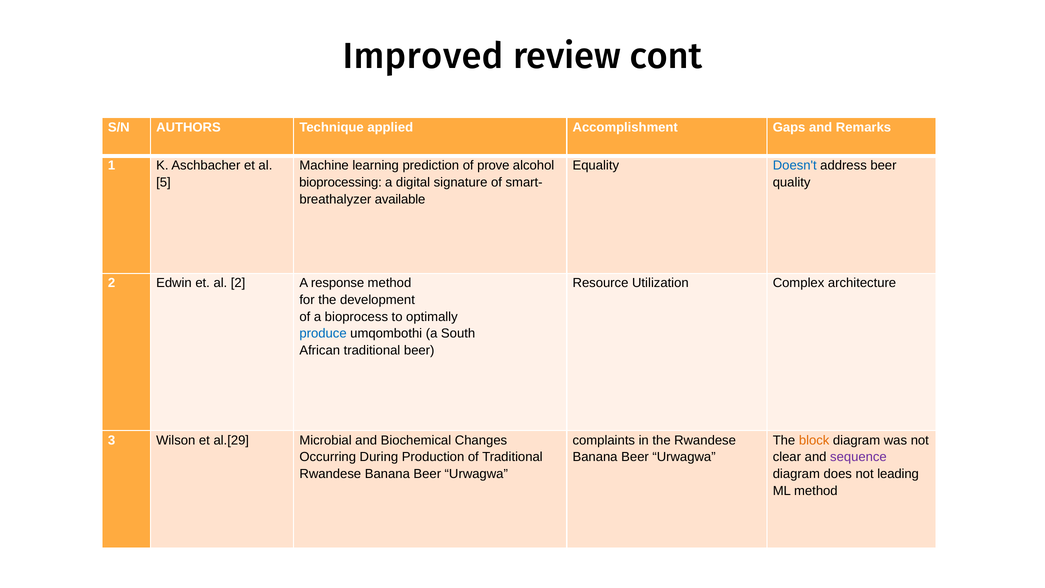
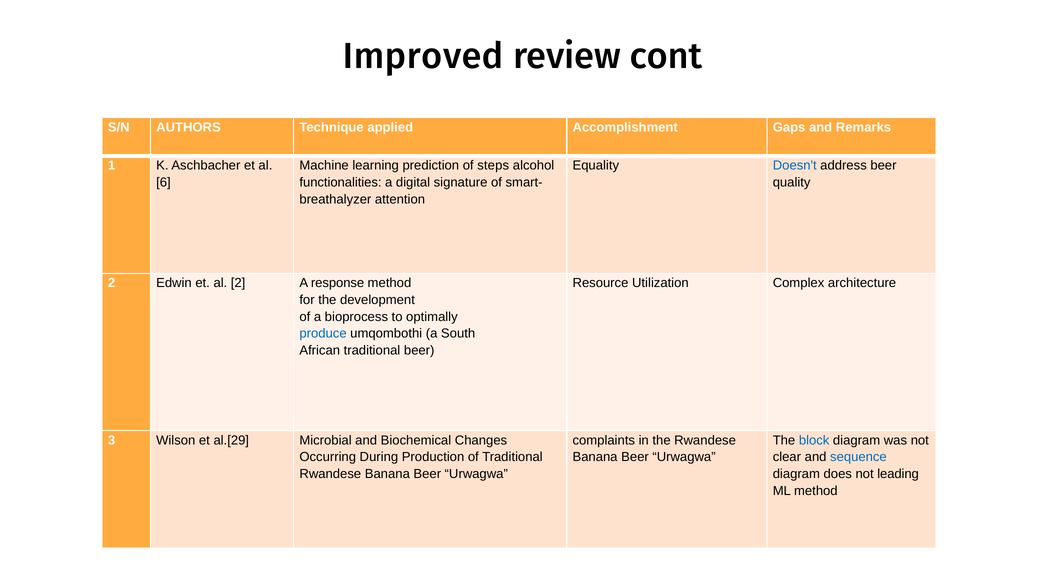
prove: prove -> steps (493, 166)
5: 5 -> 6 (163, 182)
bioprocessing: bioprocessing -> functionalities (340, 182)
available: available -> attention (400, 199)
block colour: orange -> blue (814, 440)
sequence colour: purple -> blue (858, 457)
